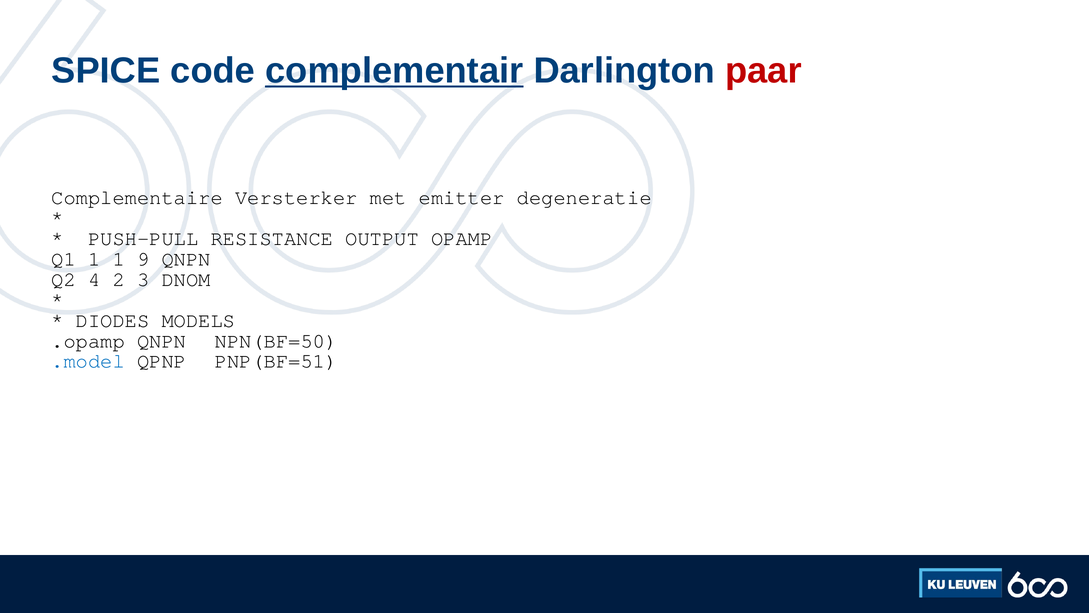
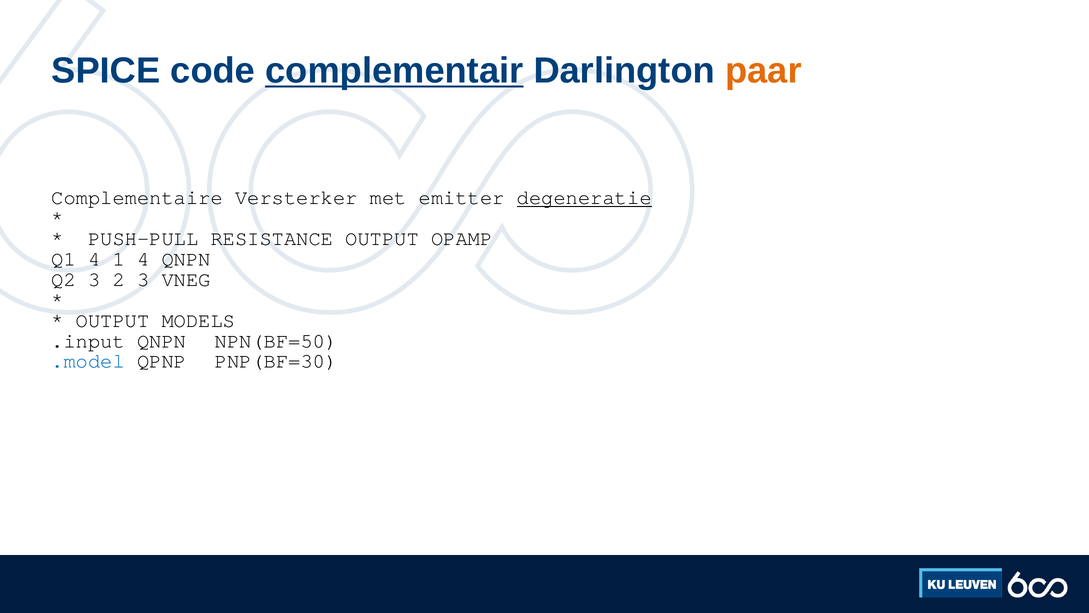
paar colour: red -> orange (763, 71)
degeneratie underline: none -> present (584, 198)
Q1 1: 1 -> 4 (94, 259)
1 9: 9 -> 4 (143, 259)
Q2 4: 4 -> 3 (94, 279)
DNOM: DNOM -> VNEG (186, 279)
DIODES: DIODES -> OUTPUT (113, 320)
.opamp: .opamp -> .input (88, 341)
PNP(BF=51: PNP(BF=51 -> PNP(BF=30 (276, 361)
